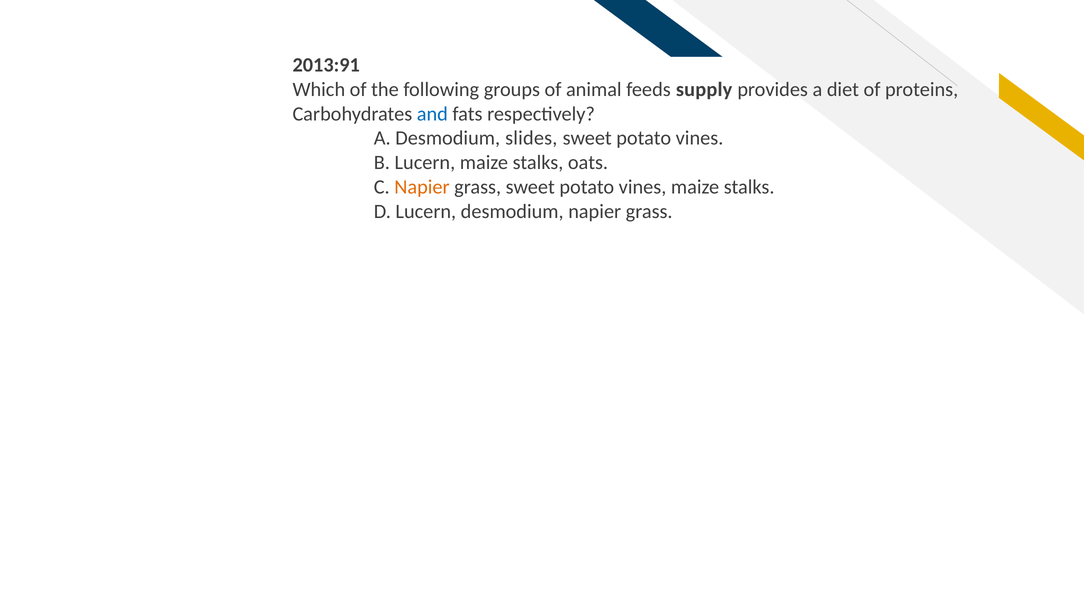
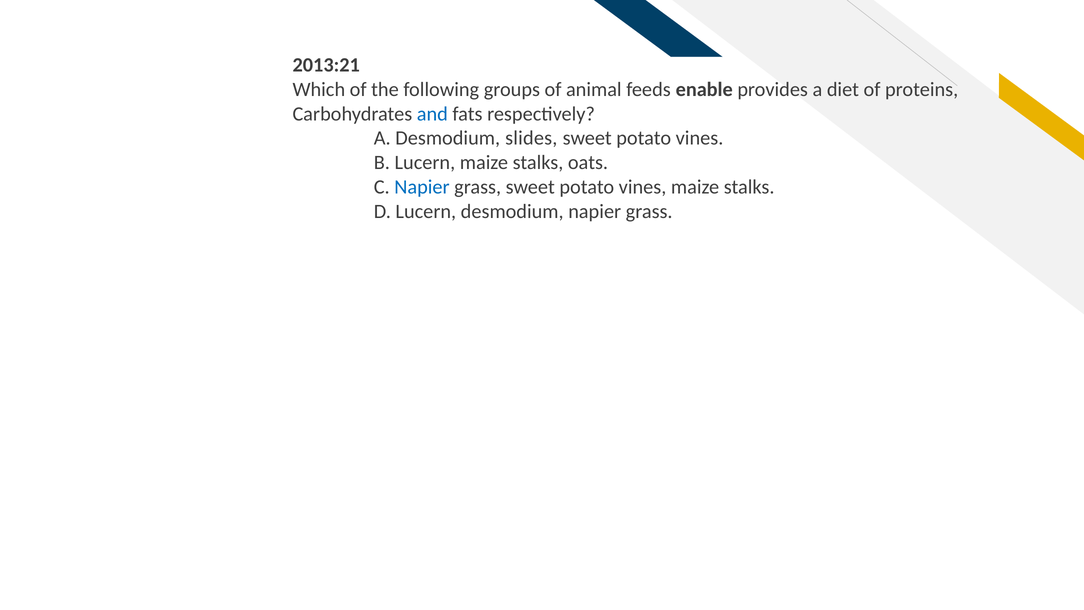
2013:91: 2013:91 -> 2013:21 (326, 65)
supply: supply -> enable (704, 89)
Napier colour: orange -> blue (422, 187)
